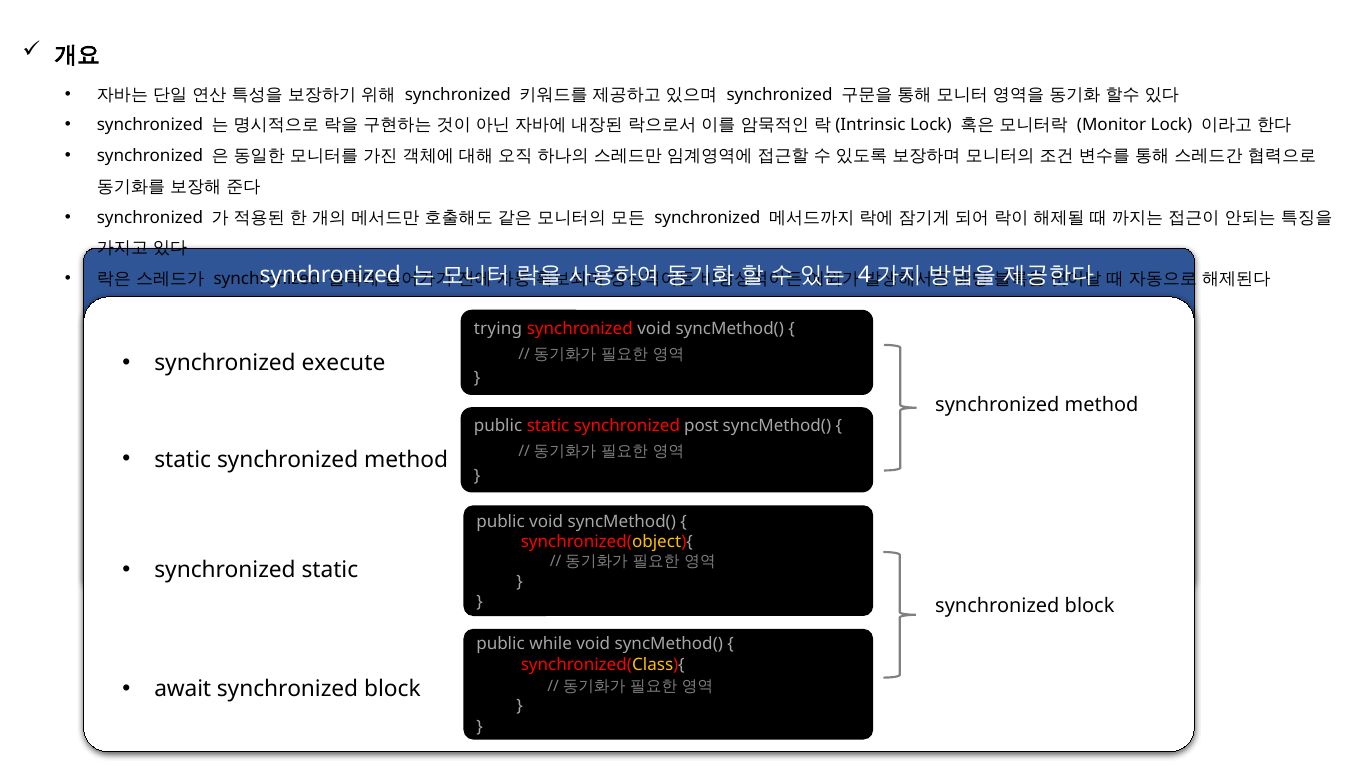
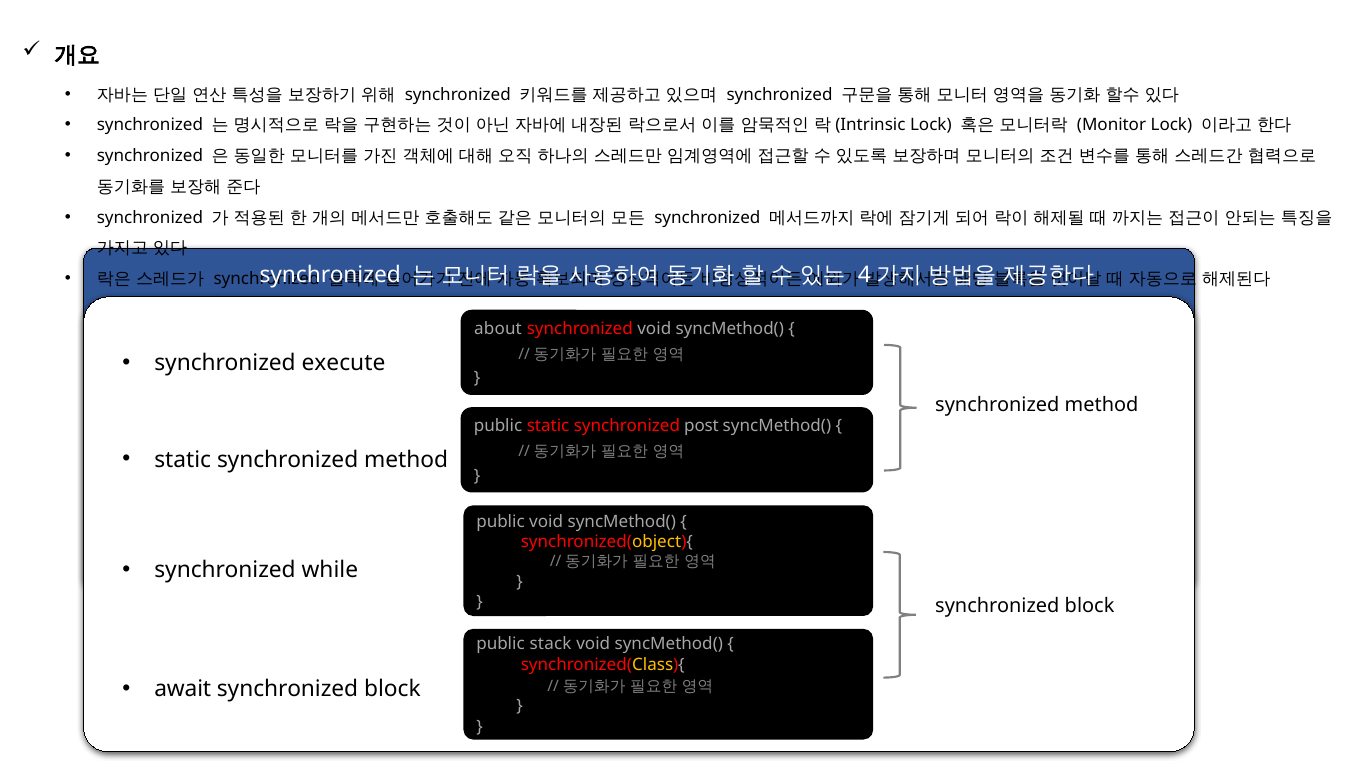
trying: trying -> about (498, 328)
synchronized static: static -> while (330, 570)
while: while -> stack (551, 644)
